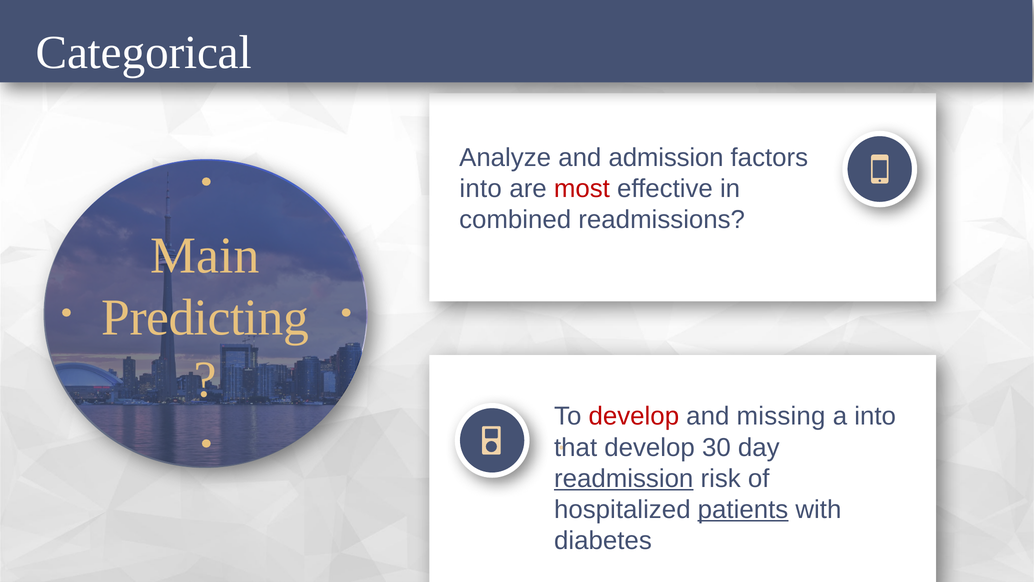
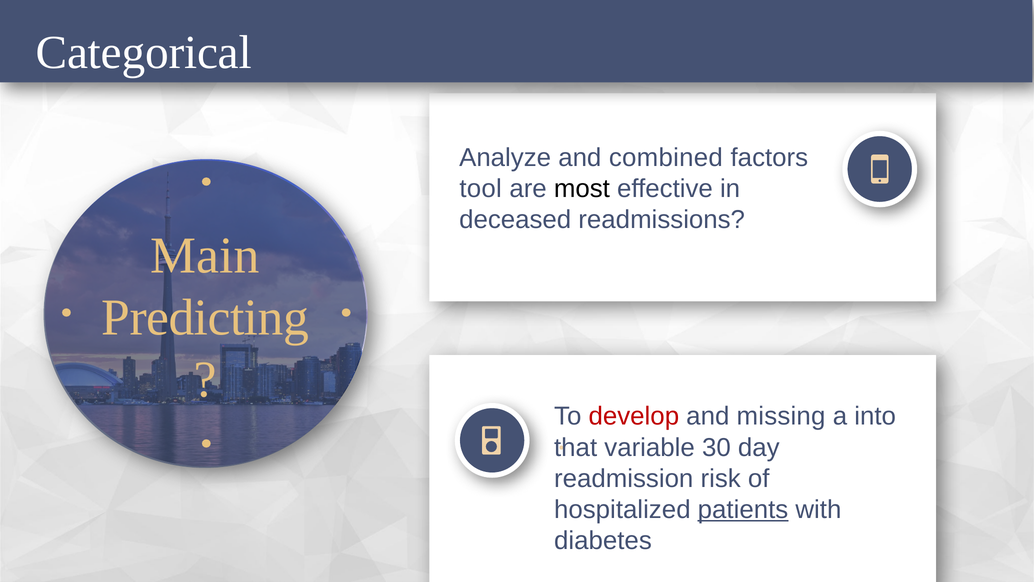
admission: admission -> combined (666, 157)
into: into -> tool (481, 188)
most colour: red -> black (582, 188)
combined: combined -> deceased (515, 220)
that develop: develop -> variable (650, 447)
readmission underline: present -> none (624, 478)
